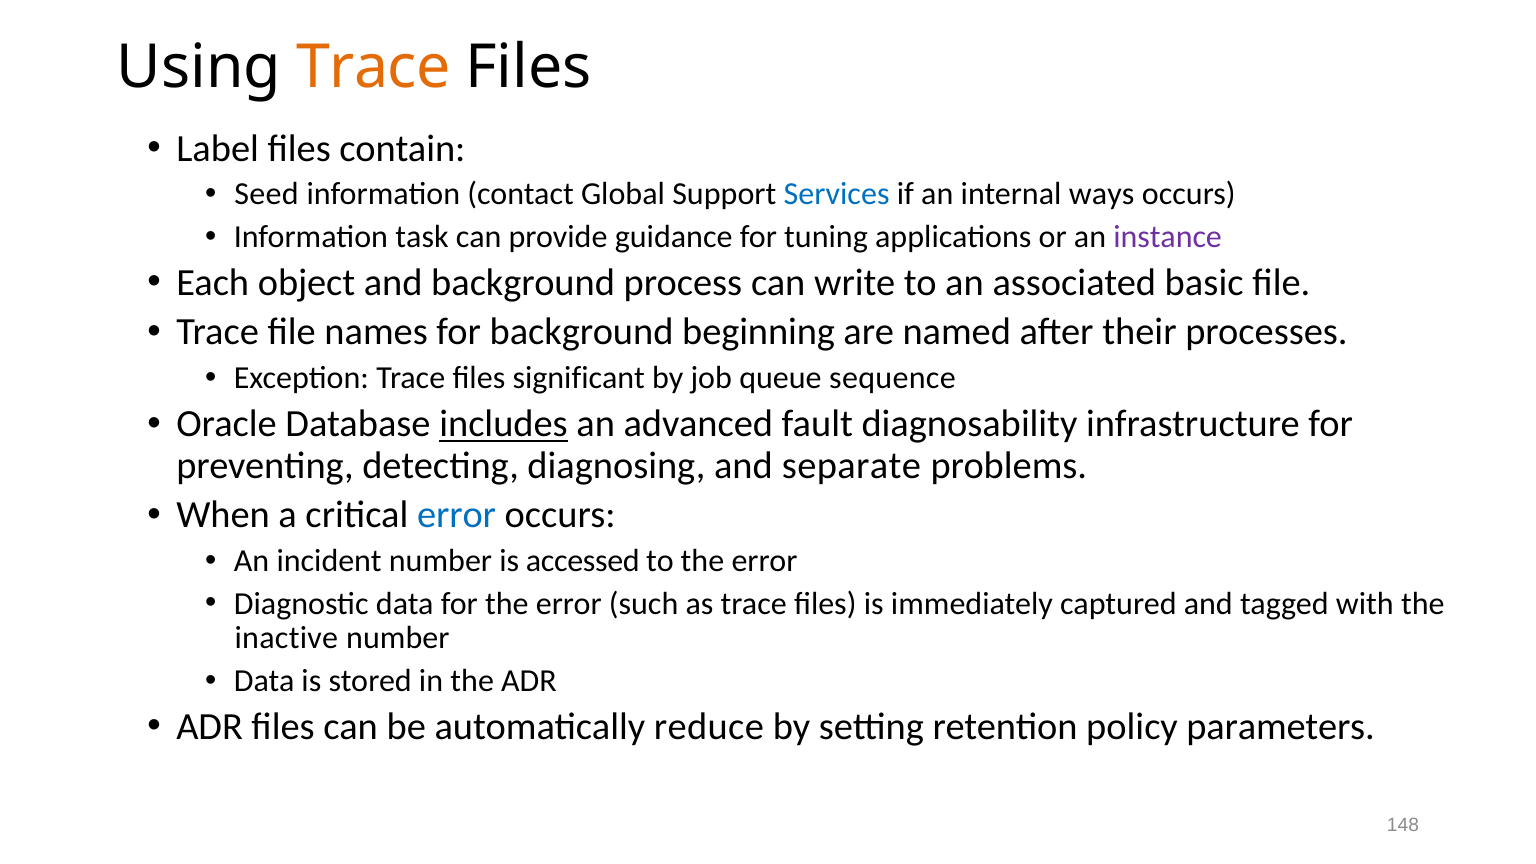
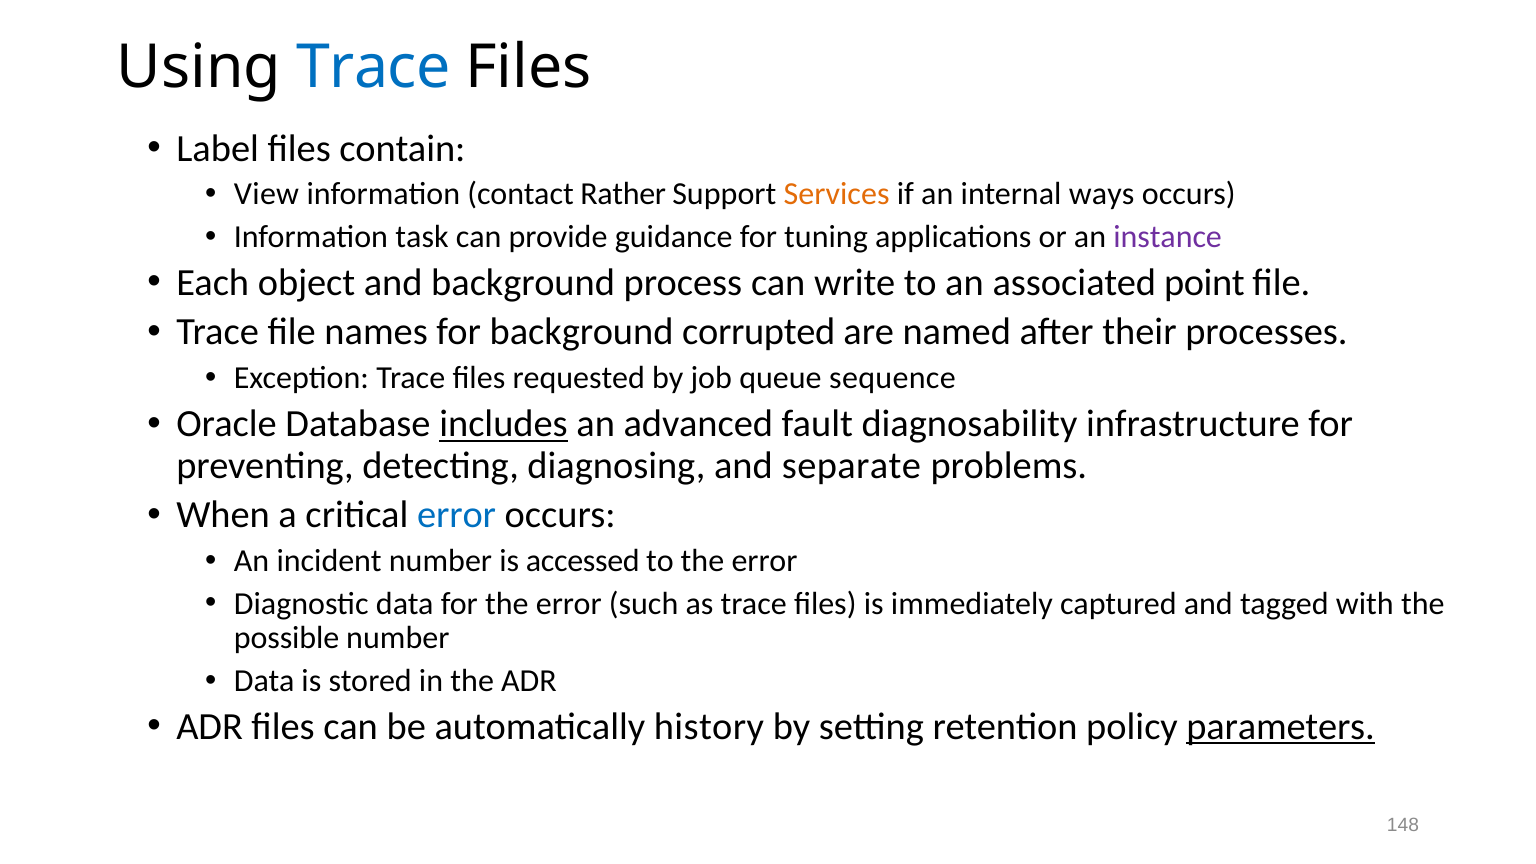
Trace colour: orange -> blue (374, 67)
Seed: Seed -> View (267, 194)
Global: Global -> Rather (623, 194)
Services colour: blue -> orange (837, 194)
basic: basic -> point (1204, 283)
beginning: beginning -> corrupted (759, 332)
significant: significant -> requested (579, 378)
inactive: inactive -> possible (287, 638)
reduce: reduce -> history (709, 727)
parameters underline: none -> present (1281, 727)
